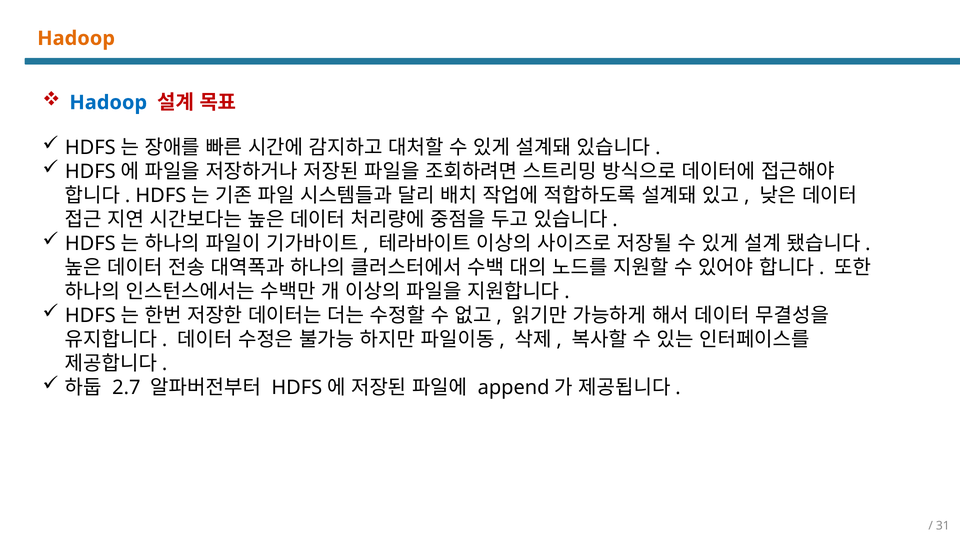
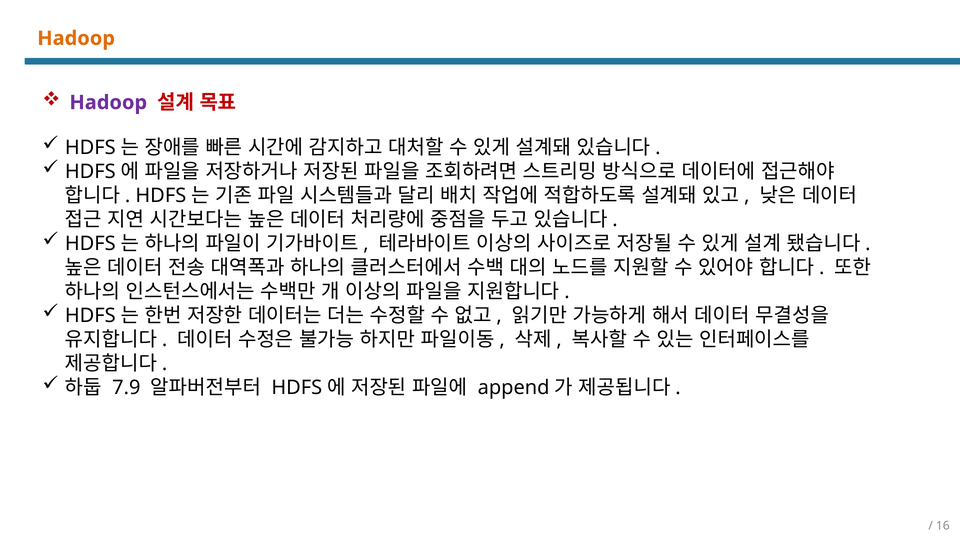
Hadoop colour: blue -> purple (108, 103)
2.7: 2.7 -> 7.9 (126, 388)
31: 31 -> 16 (943, 526)
